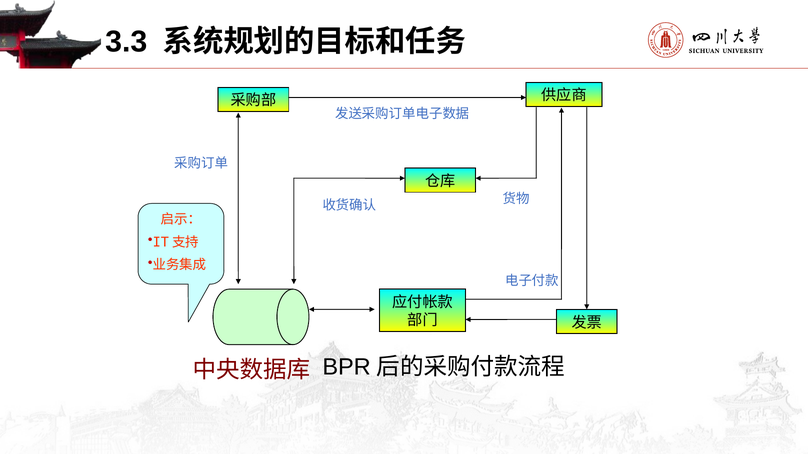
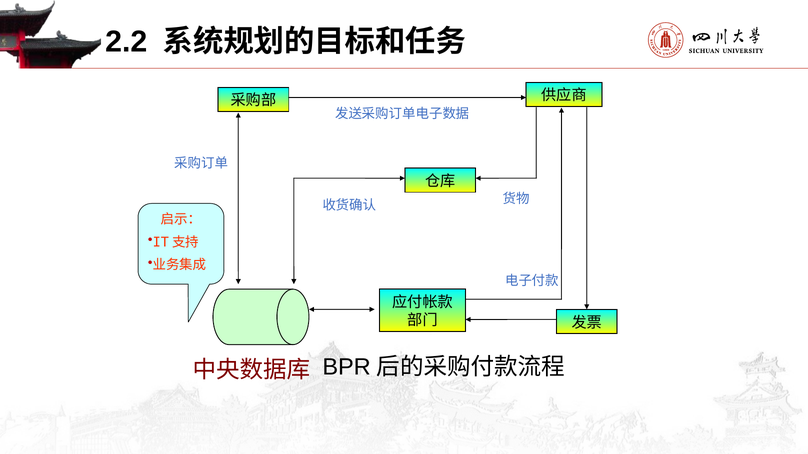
3.3: 3.3 -> 2.2 (126, 42)
